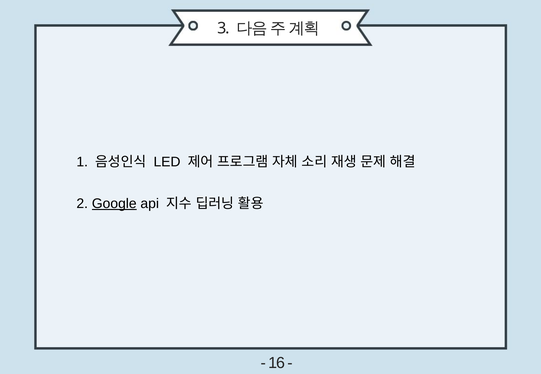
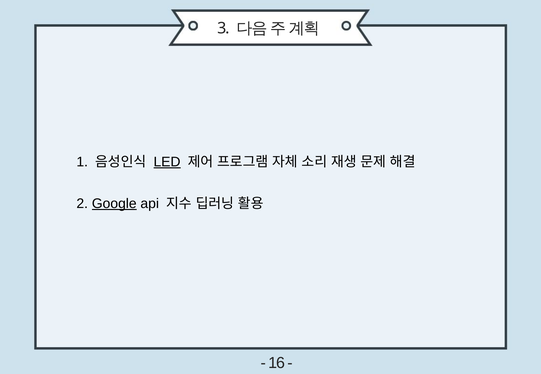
LED underline: none -> present (167, 162)
